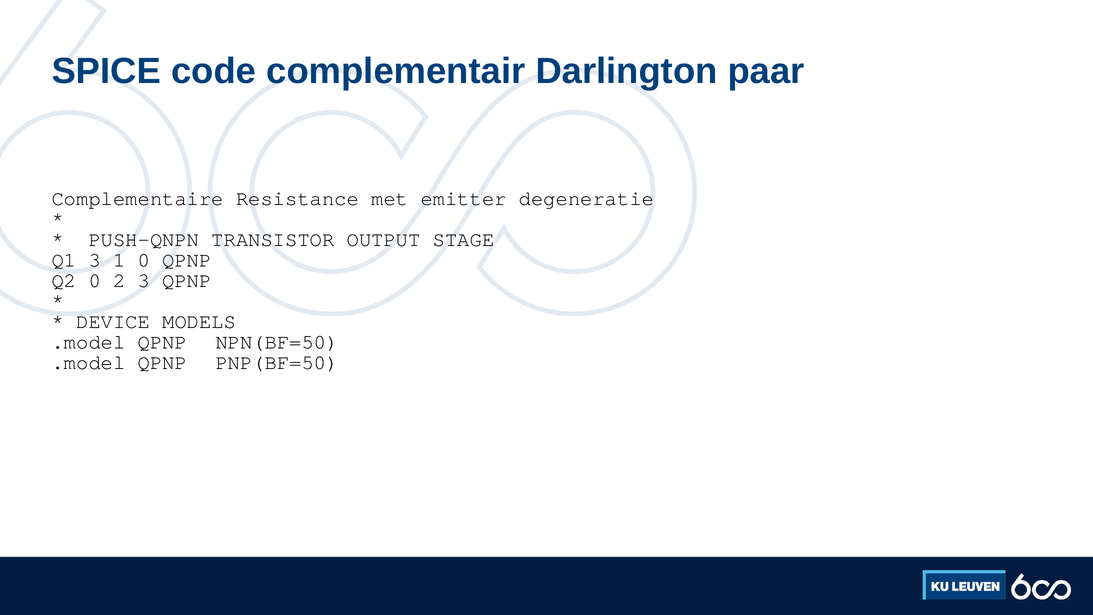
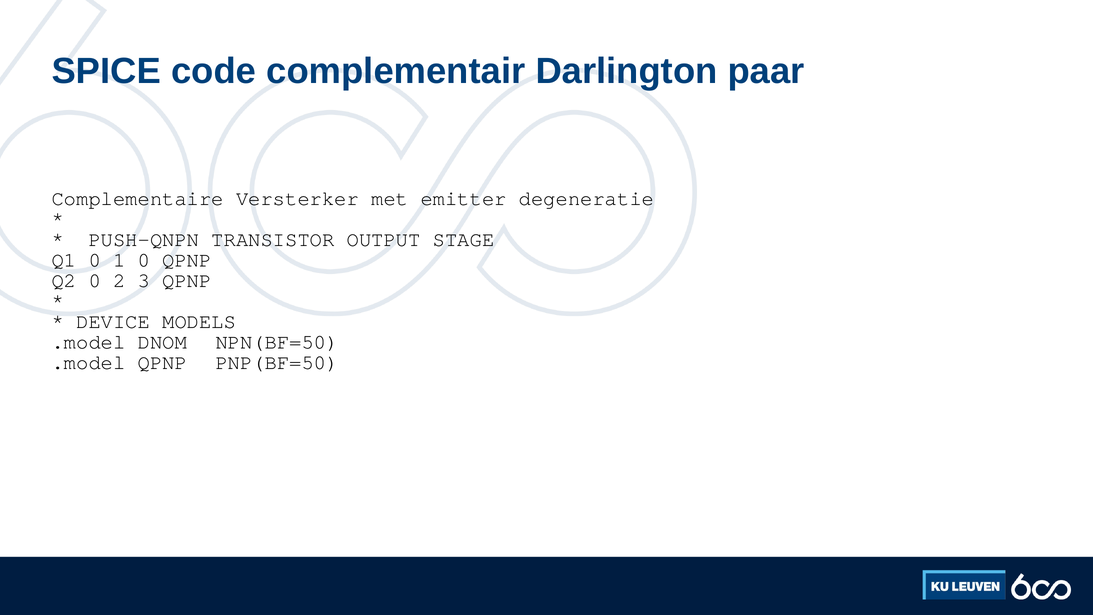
Resistance: Resistance -> Versterker (298, 198)
Q1 3: 3 -> 0 (95, 260)
QPNP: QPNP -> DNOM (162, 342)
